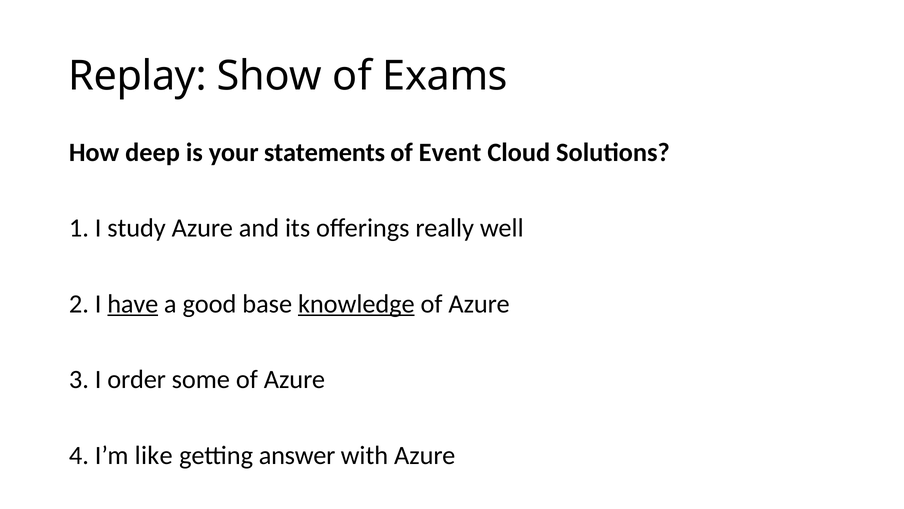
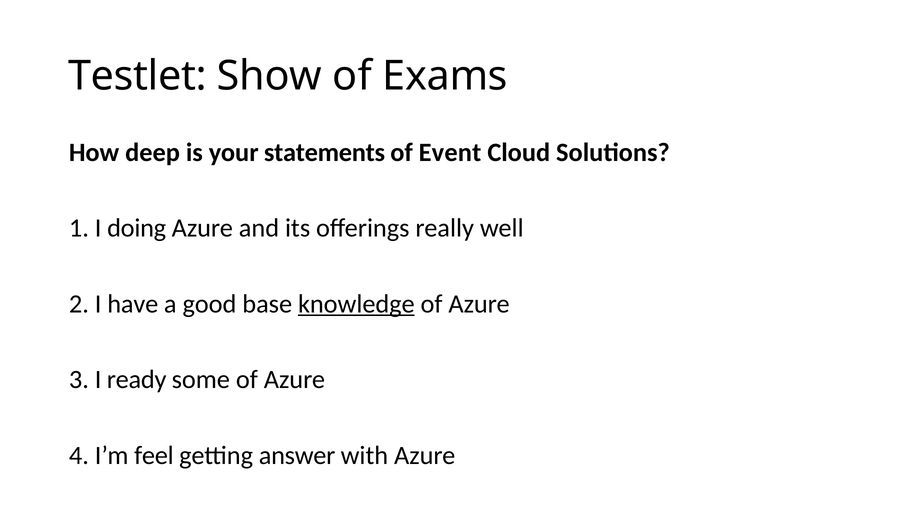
Replay: Replay -> Testlet (138, 76)
study: study -> doing (137, 228)
have underline: present -> none (133, 304)
order: order -> ready (137, 379)
like: like -> feel (154, 455)
